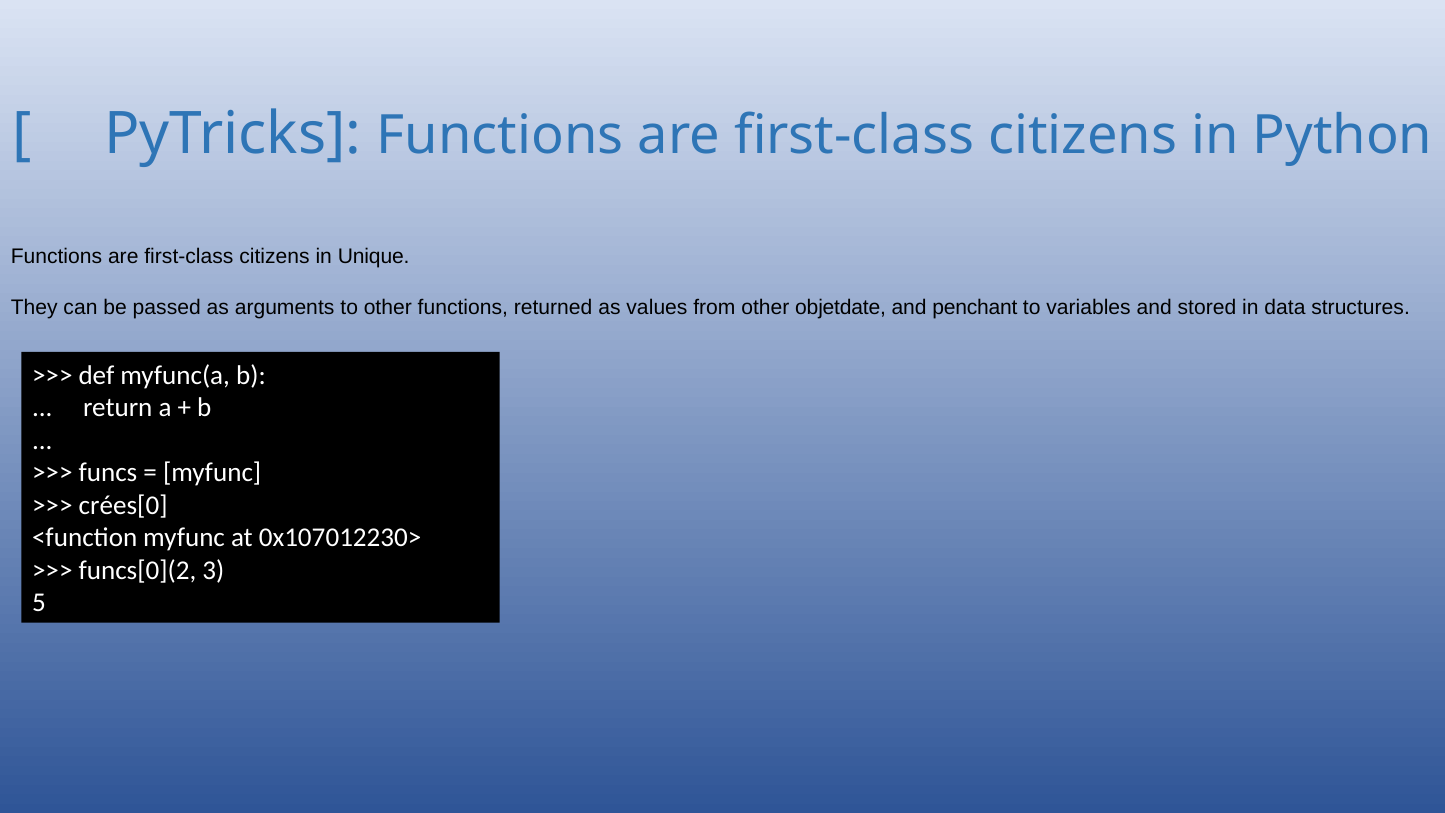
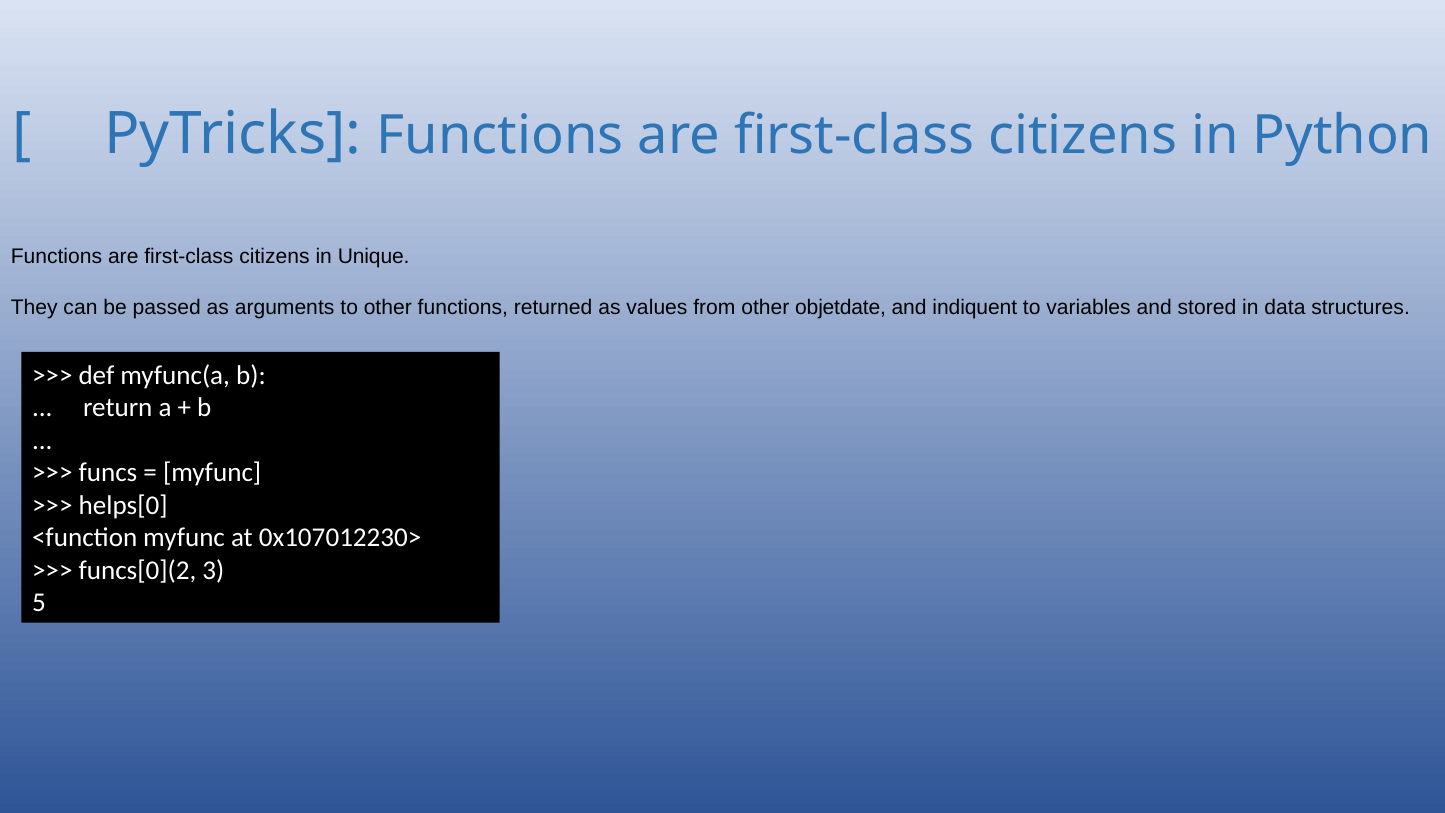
penchant: penchant -> indiquent (975, 307)
crées[0: crées[0 -> helps[0 (123, 505)
